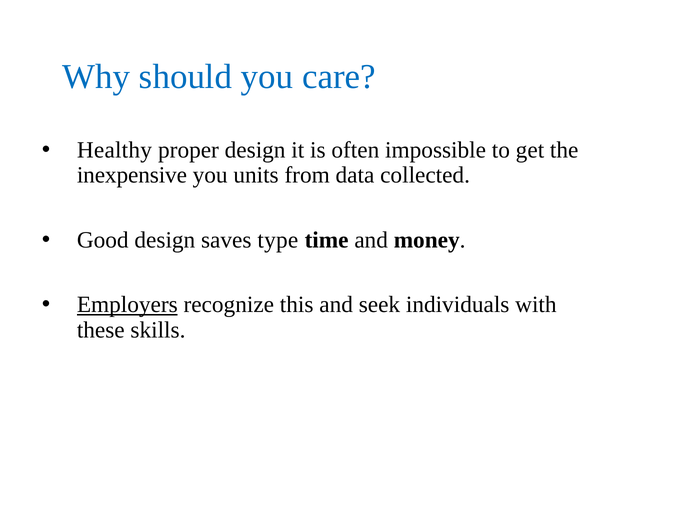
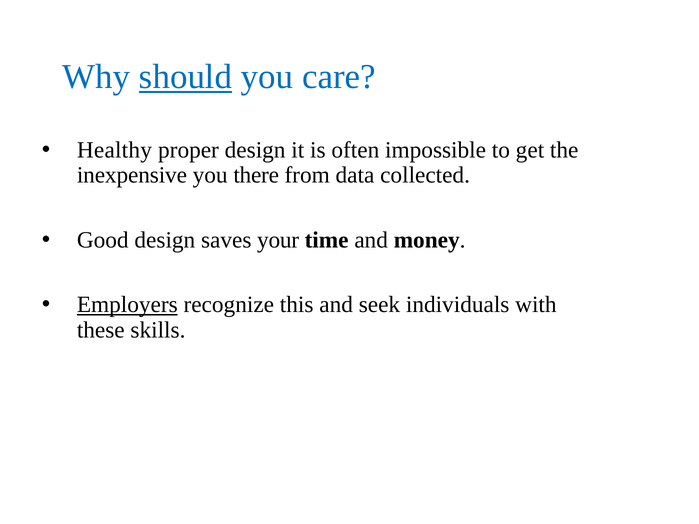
should underline: none -> present (186, 77)
units: units -> there (256, 175)
type: type -> your (278, 240)
